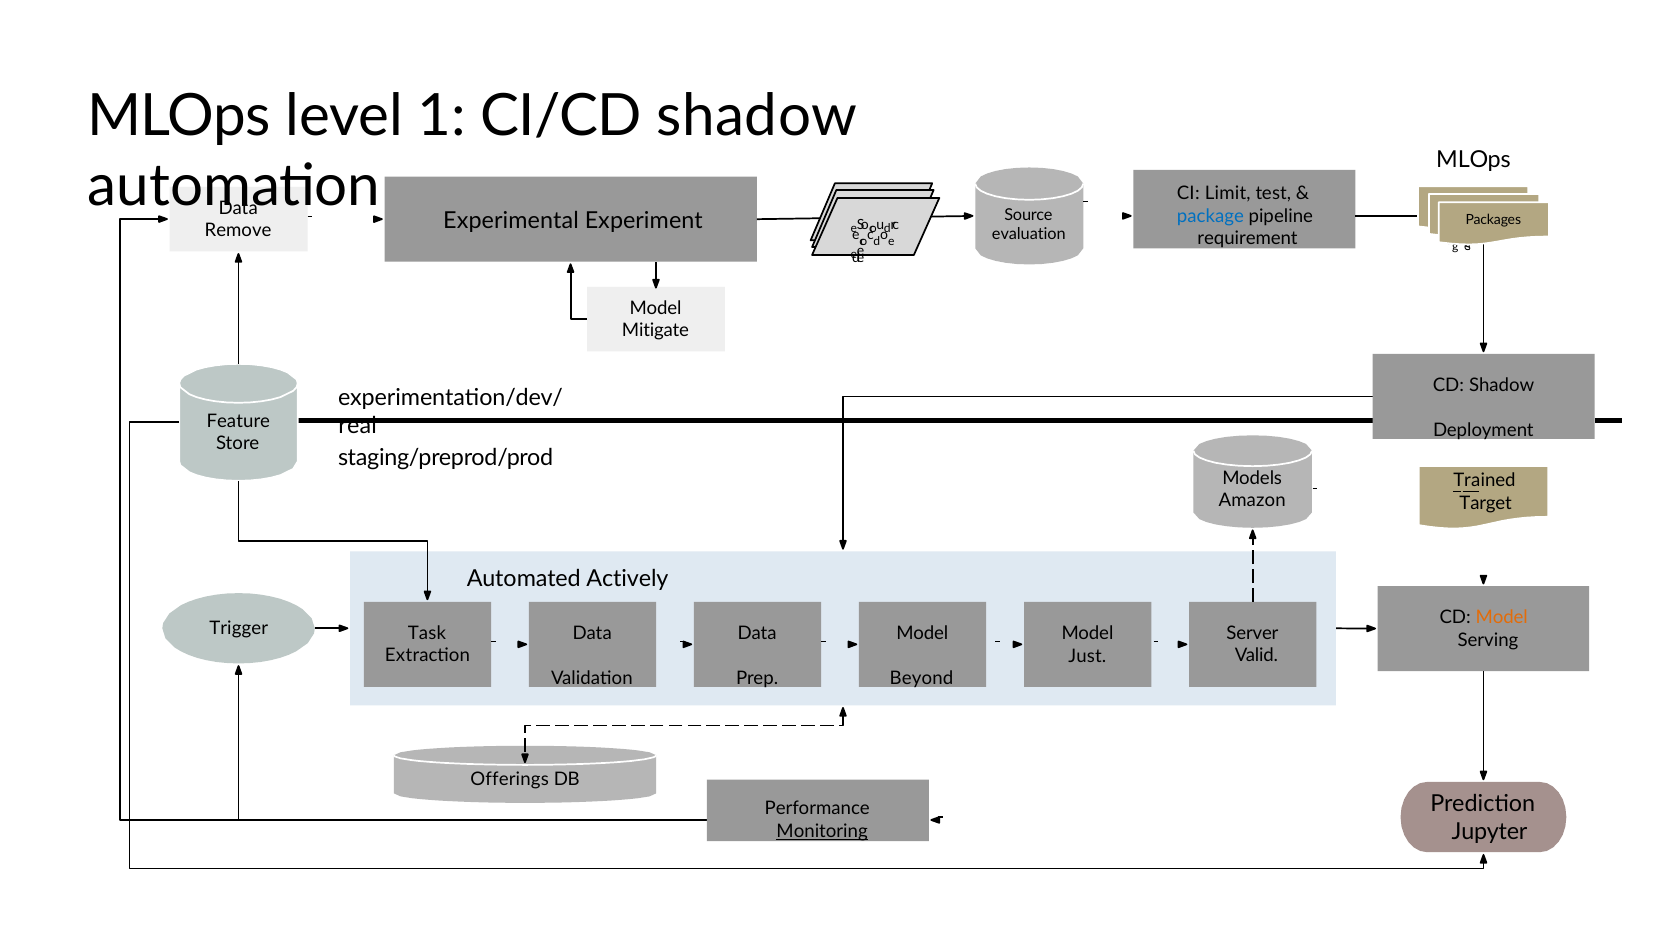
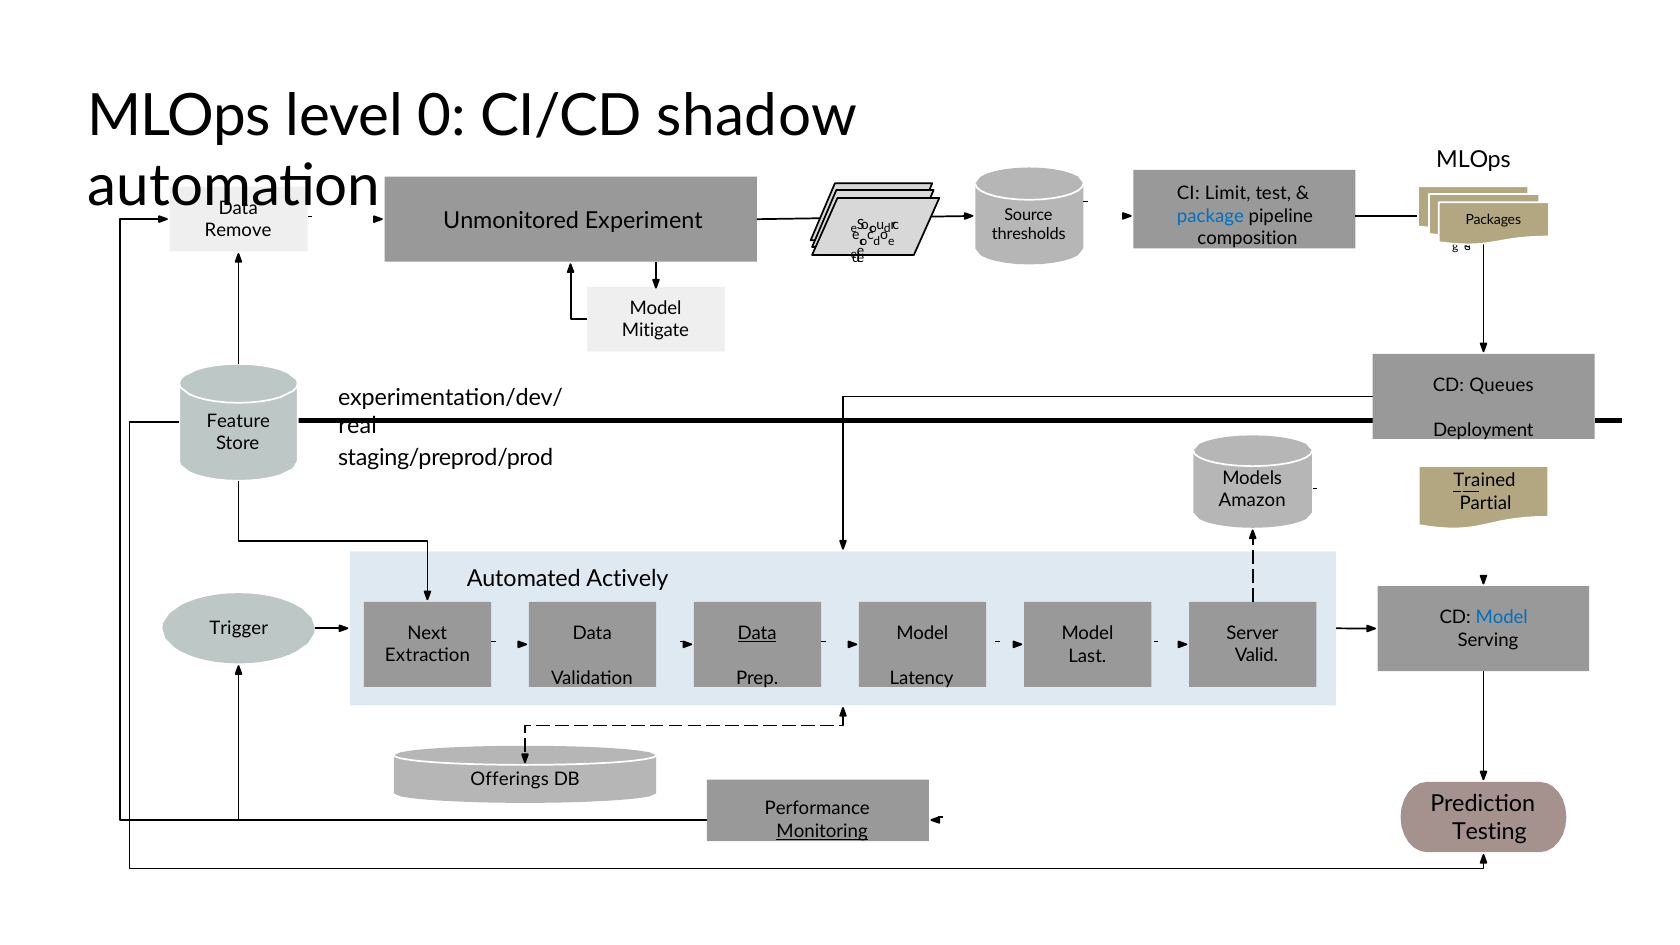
1: 1 -> 0 (442, 117)
Experimental: Experimental -> Unmonitored (511, 221)
evaluation: evaluation -> thresholds (1029, 234)
requirement: requirement -> composition (1248, 239)
CD Shadow: Shadow -> Queues (1502, 385)
Target: Target -> Partial (1486, 503)
Model colour: orange -> blue (1502, 617)
Task: Task -> Next (427, 633)
Data underline: none -> present (757, 633)
Just: Just -> Last (1087, 656)
Beyond: Beyond -> Latency (922, 678)
Jupyter: Jupyter -> Testing (1489, 832)
